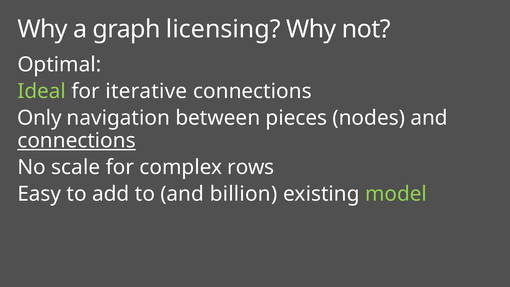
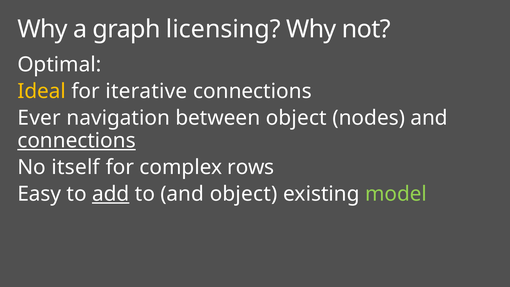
Ideal colour: light green -> yellow (42, 91)
Only: Only -> Ever (39, 118)
between pieces: pieces -> object (296, 118)
scale: scale -> itself (76, 167)
add underline: none -> present (111, 194)
and billion: billion -> object (244, 194)
